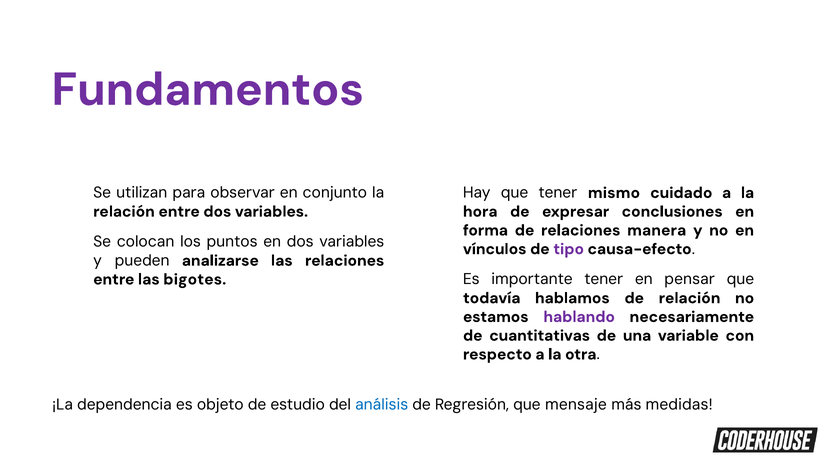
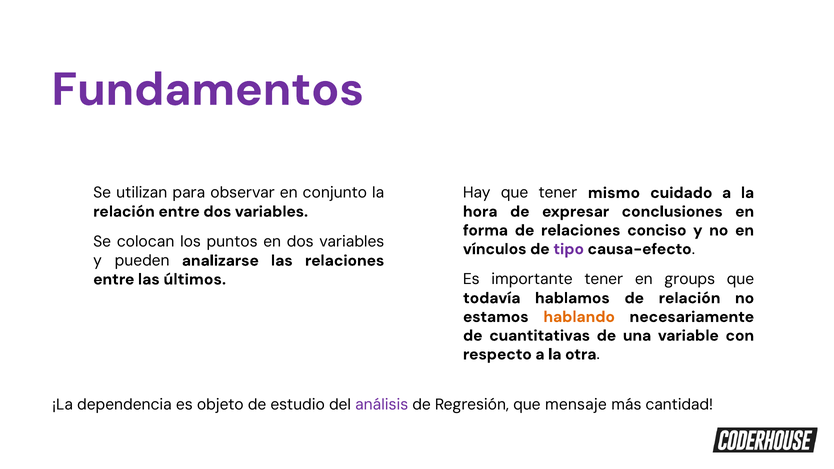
manera: manera -> conciso (657, 230)
pensar: pensar -> groups (690, 279)
bigotes: bigotes -> últimos (195, 279)
hablando colour: purple -> orange (579, 317)
análisis colour: blue -> purple (382, 405)
medidas: medidas -> cantidad (679, 405)
